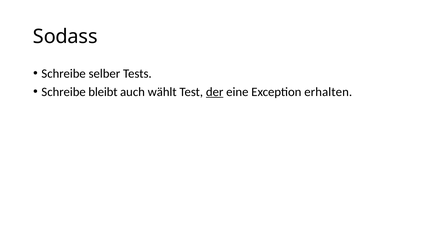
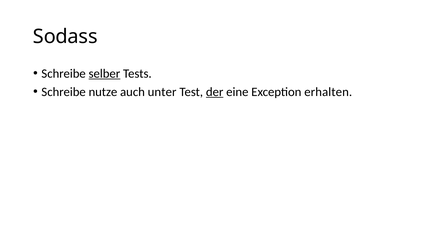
selber underline: none -> present (104, 74)
bleibt: bleibt -> nutze (103, 92)
wählt: wählt -> unter (162, 92)
